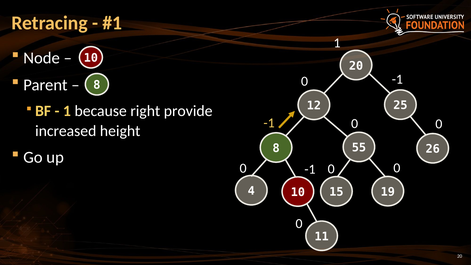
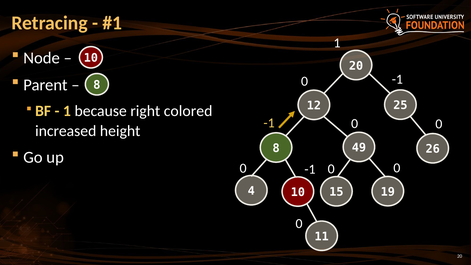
provide: provide -> colored (188, 111)
55: 55 -> 49 (359, 148)
